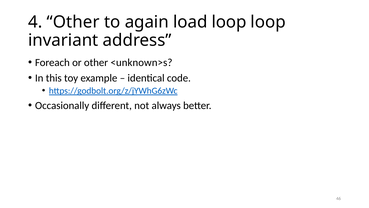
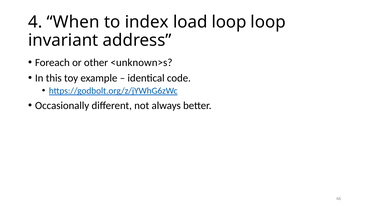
4 Other: Other -> When (73, 22)
again: again -> index (147, 22)
